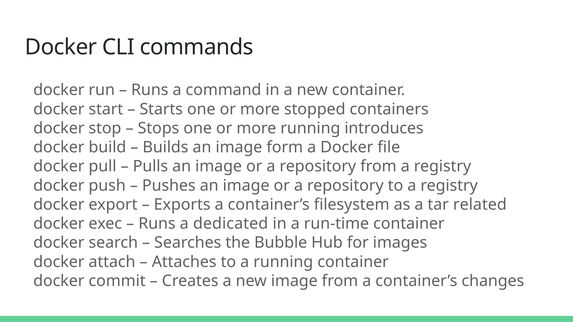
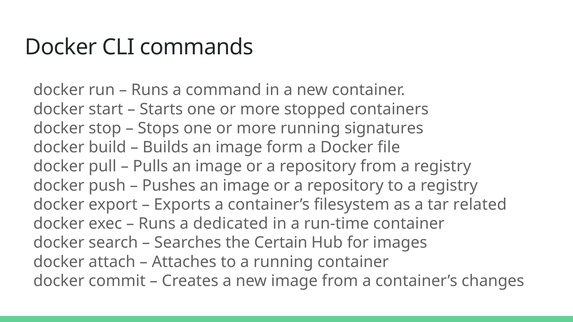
introduces: introduces -> signatures (384, 128)
Bubble: Bubble -> Certain (281, 243)
